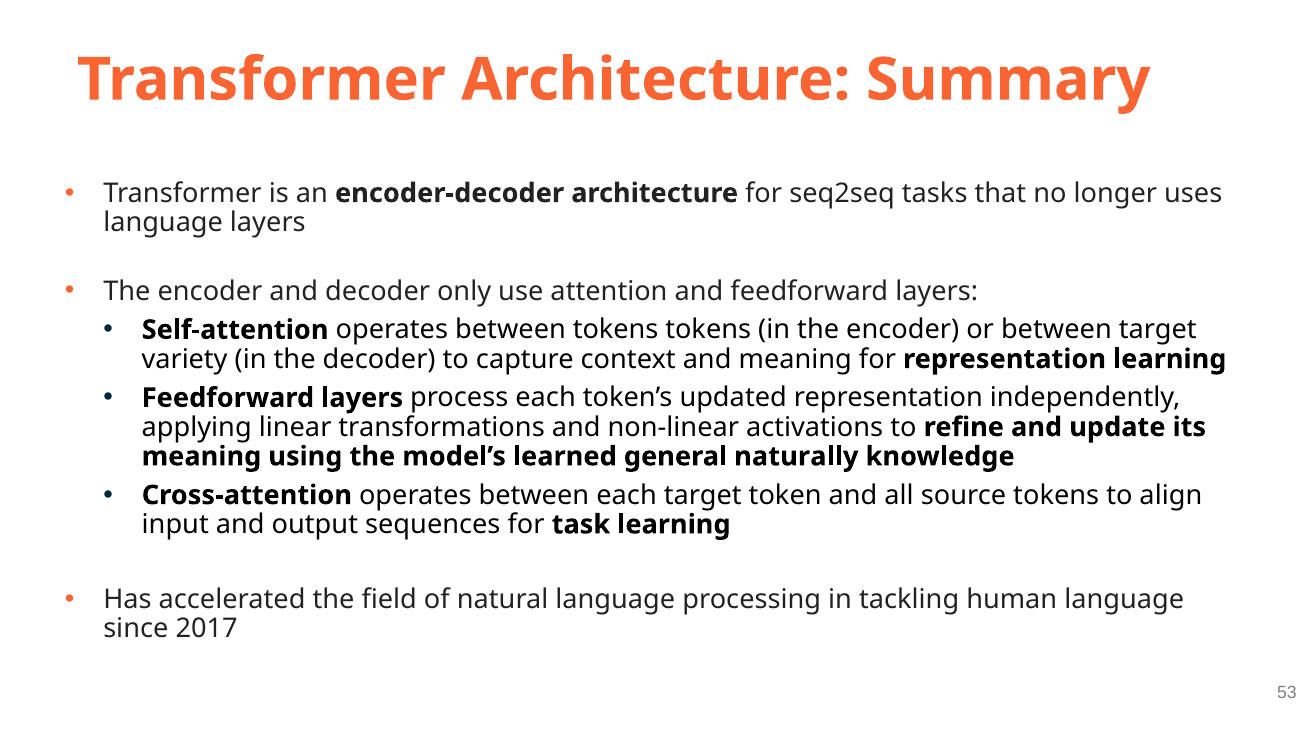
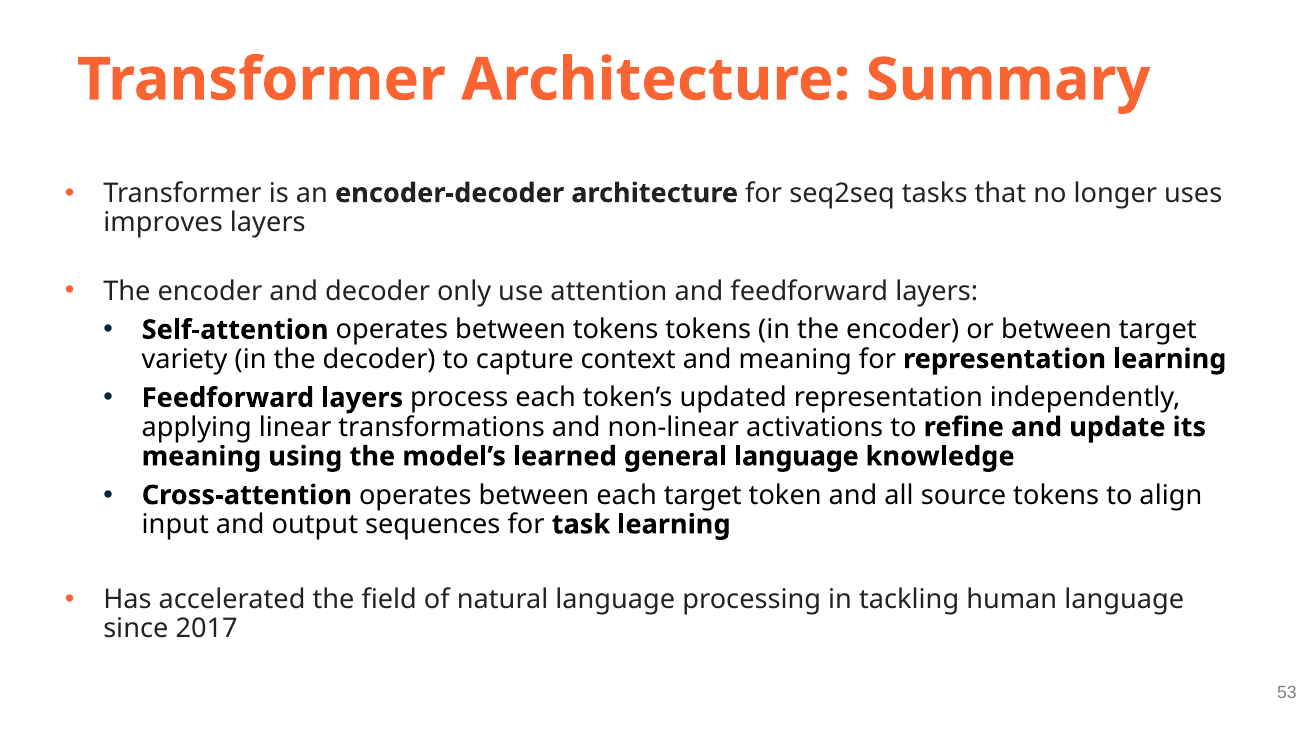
language: language -> improves (163, 223)
general naturally: naturally -> language (796, 457)
